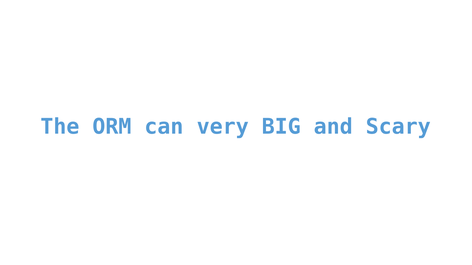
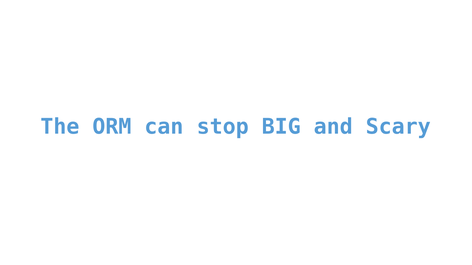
very: very -> stop (223, 127)
